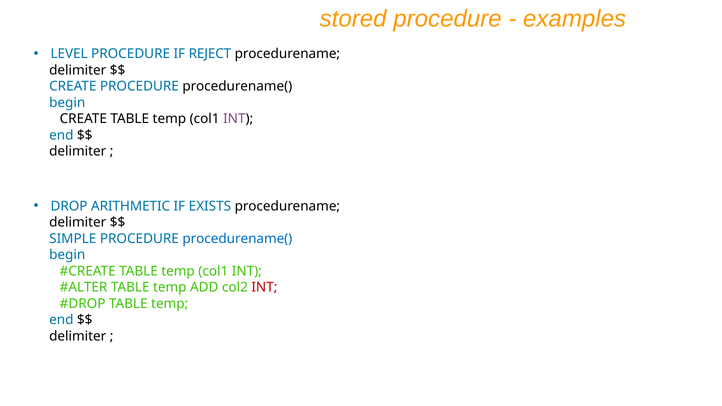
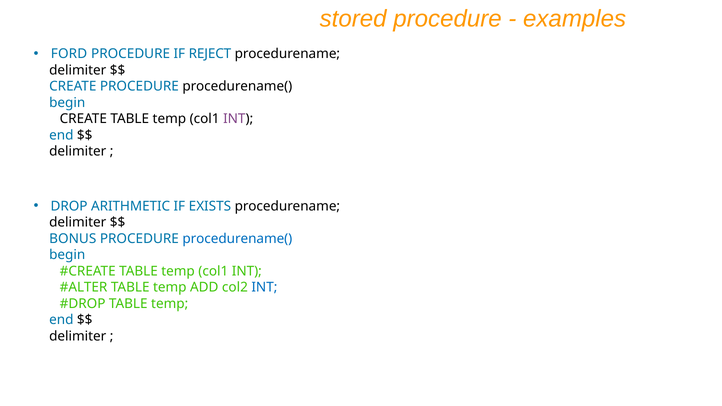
LEVEL: LEVEL -> FORD (69, 54)
SIMPLE: SIMPLE -> BONUS (73, 239)
INT colour: red -> blue (264, 287)
